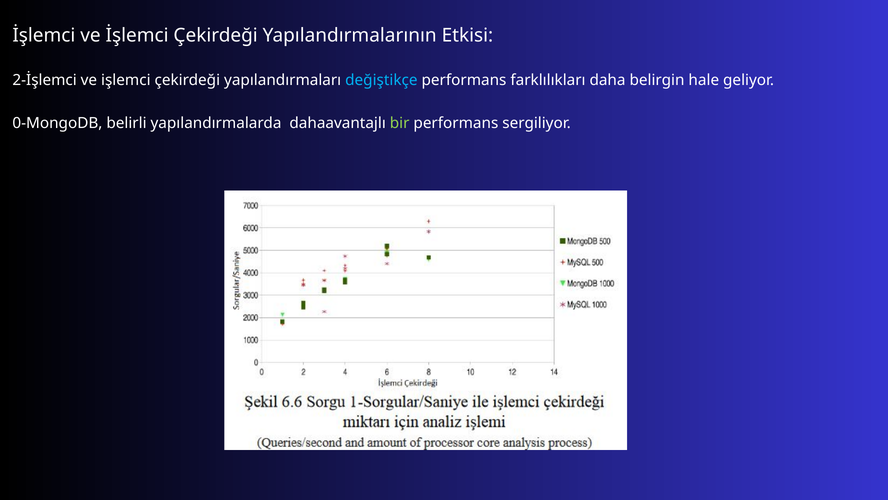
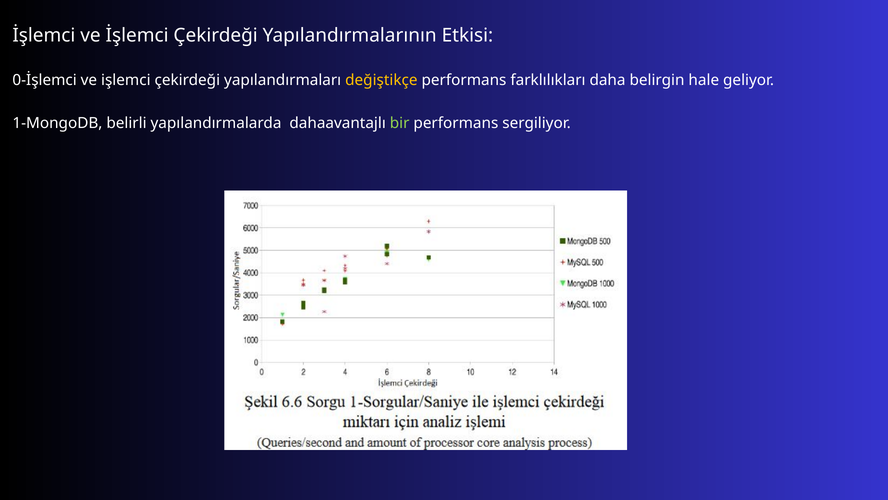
2-İşlemci: 2-İşlemci -> 0-İşlemci (45, 80)
değiştikçe colour: light blue -> yellow (381, 80)
0-MongoDB: 0-MongoDB -> 1-MongoDB (57, 123)
